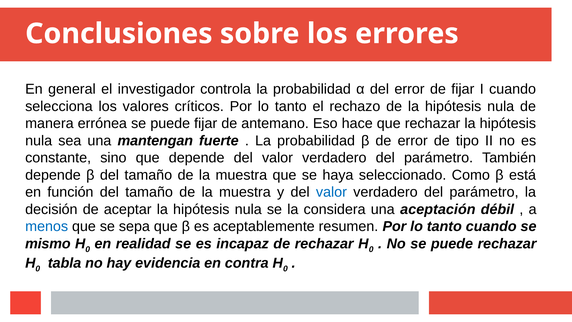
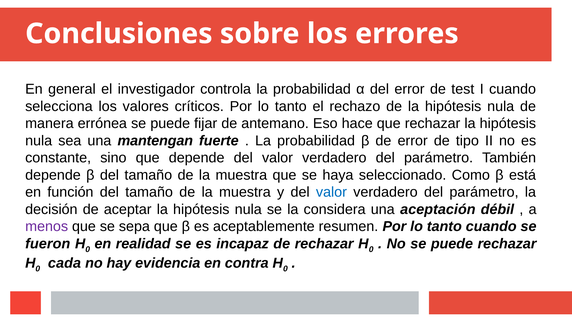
de fijar: fijar -> test (463, 89)
menos colour: blue -> purple (47, 226)
mismo: mismo -> fueron (48, 244)
tabla: tabla -> cada (64, 263)
